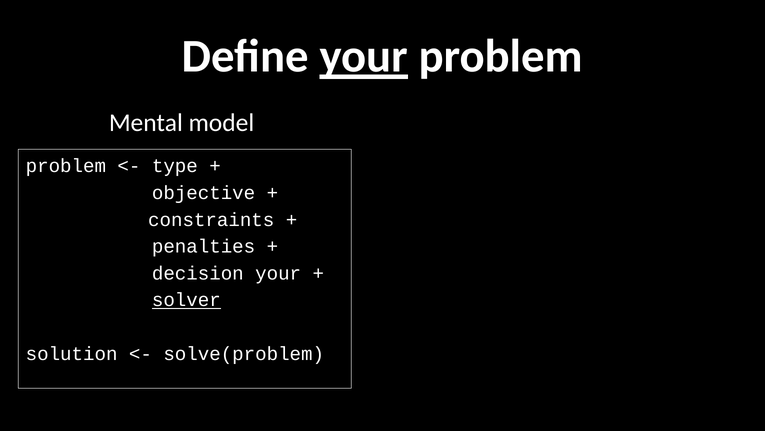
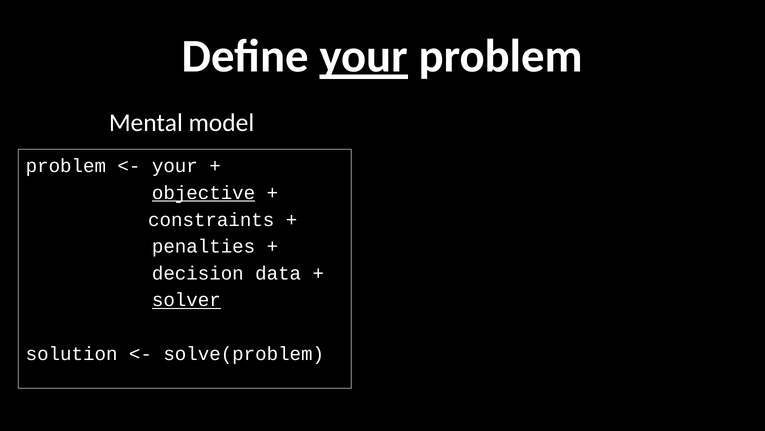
type: type -> your (175, 166)
objective underline: none -> present (204, 193)
decision your: your -> data (278, 273)
